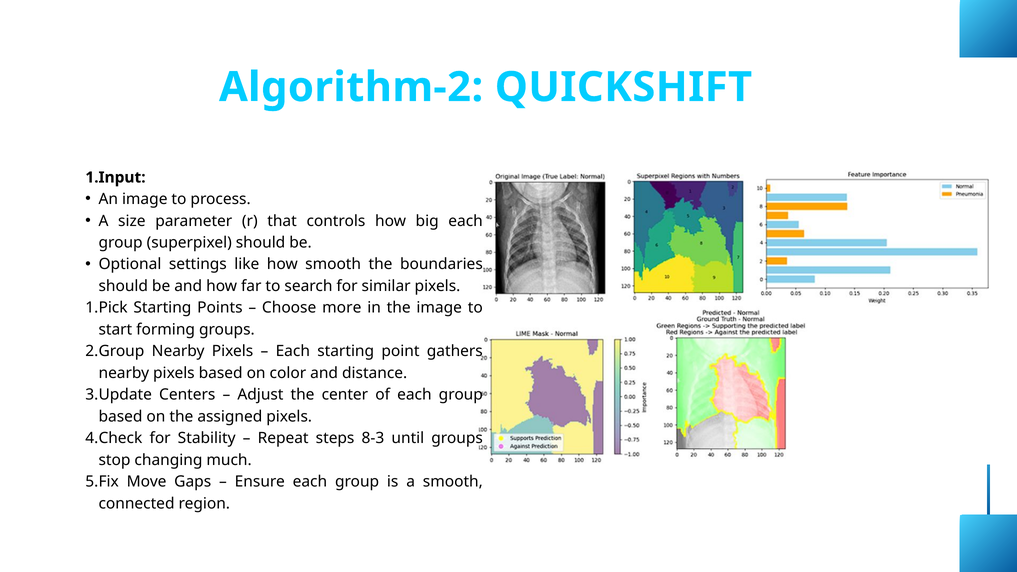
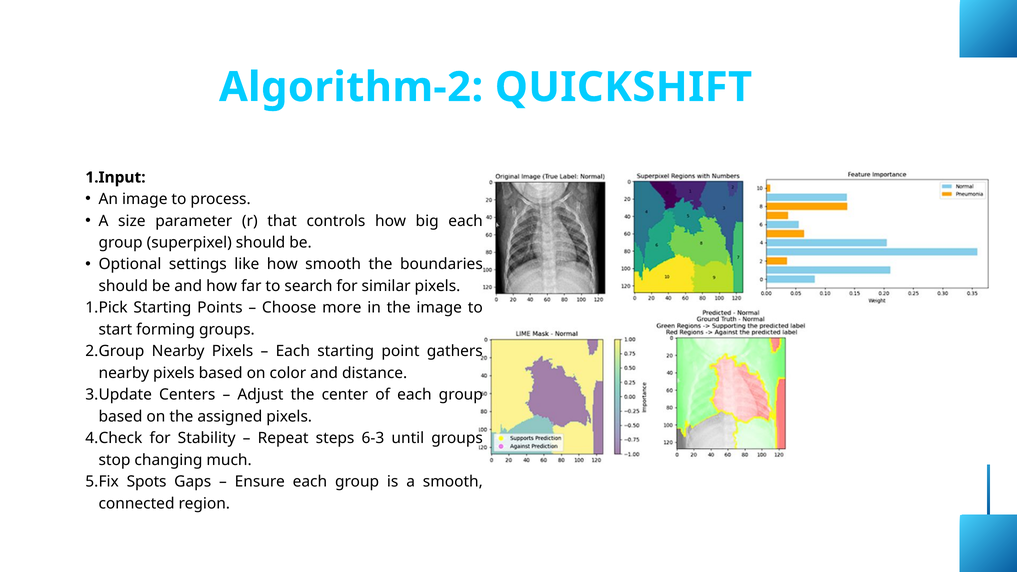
8-3: 8-3 -> 6-3 (373, 438)
Move: Move -> Spots (147, 482)
